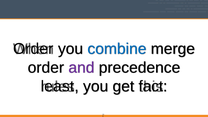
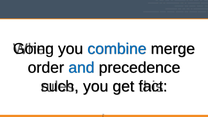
Order: Order -> Going (33, 49)
and colour: purple -> blue (81, 68)
least: least -> such (60, 86)
